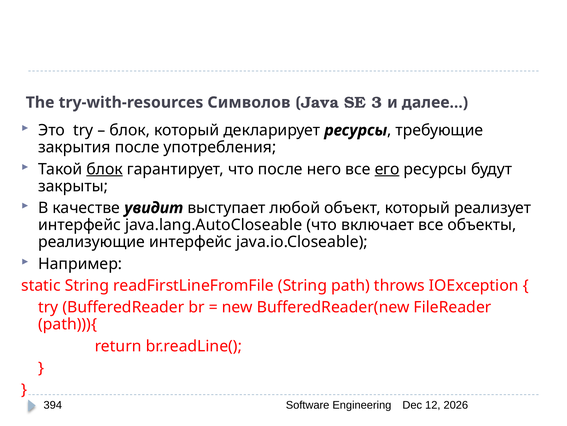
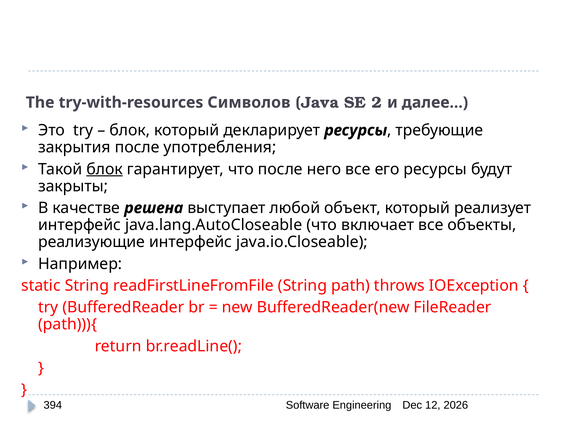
3: 3 -> 2 (377, 102)
его underline: present -> none (387, 169)
увидит: увидит -> решена (154, 208)
